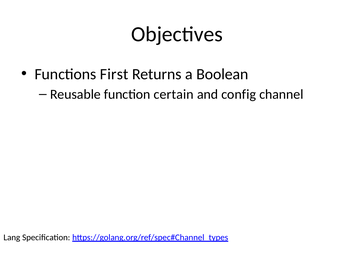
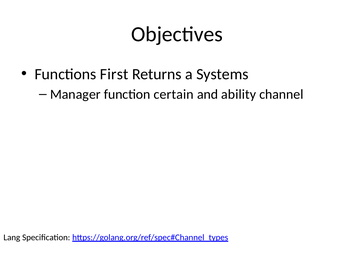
Boolean: Boolean -> Systems (222, 74)
Reusable: Reusable -> Manager (75, 95)
config: config -> ability (239, 95)
